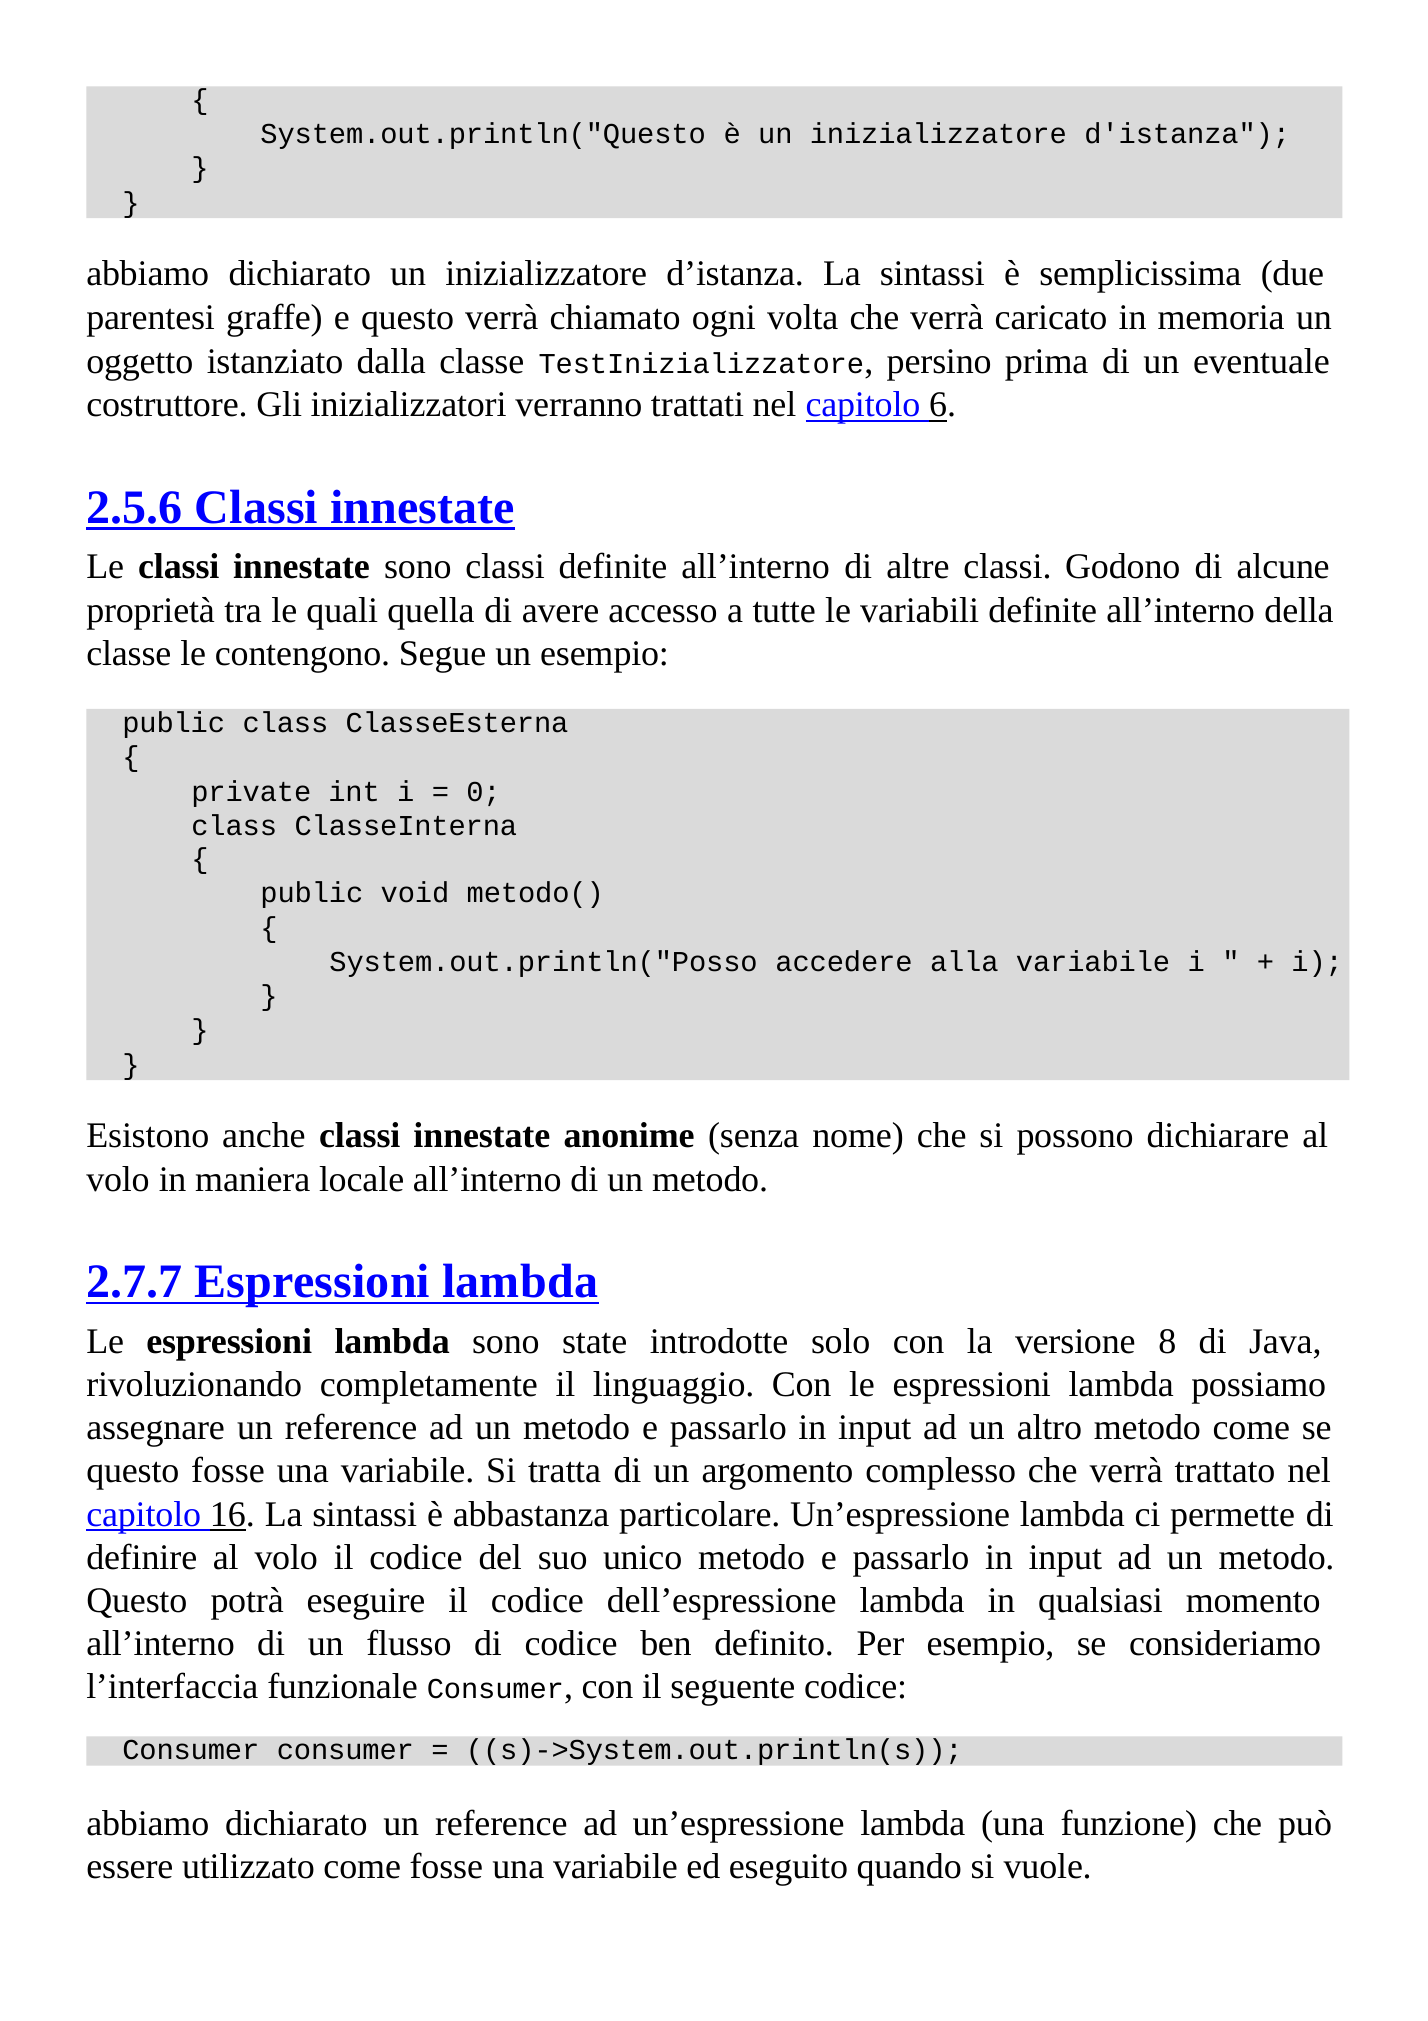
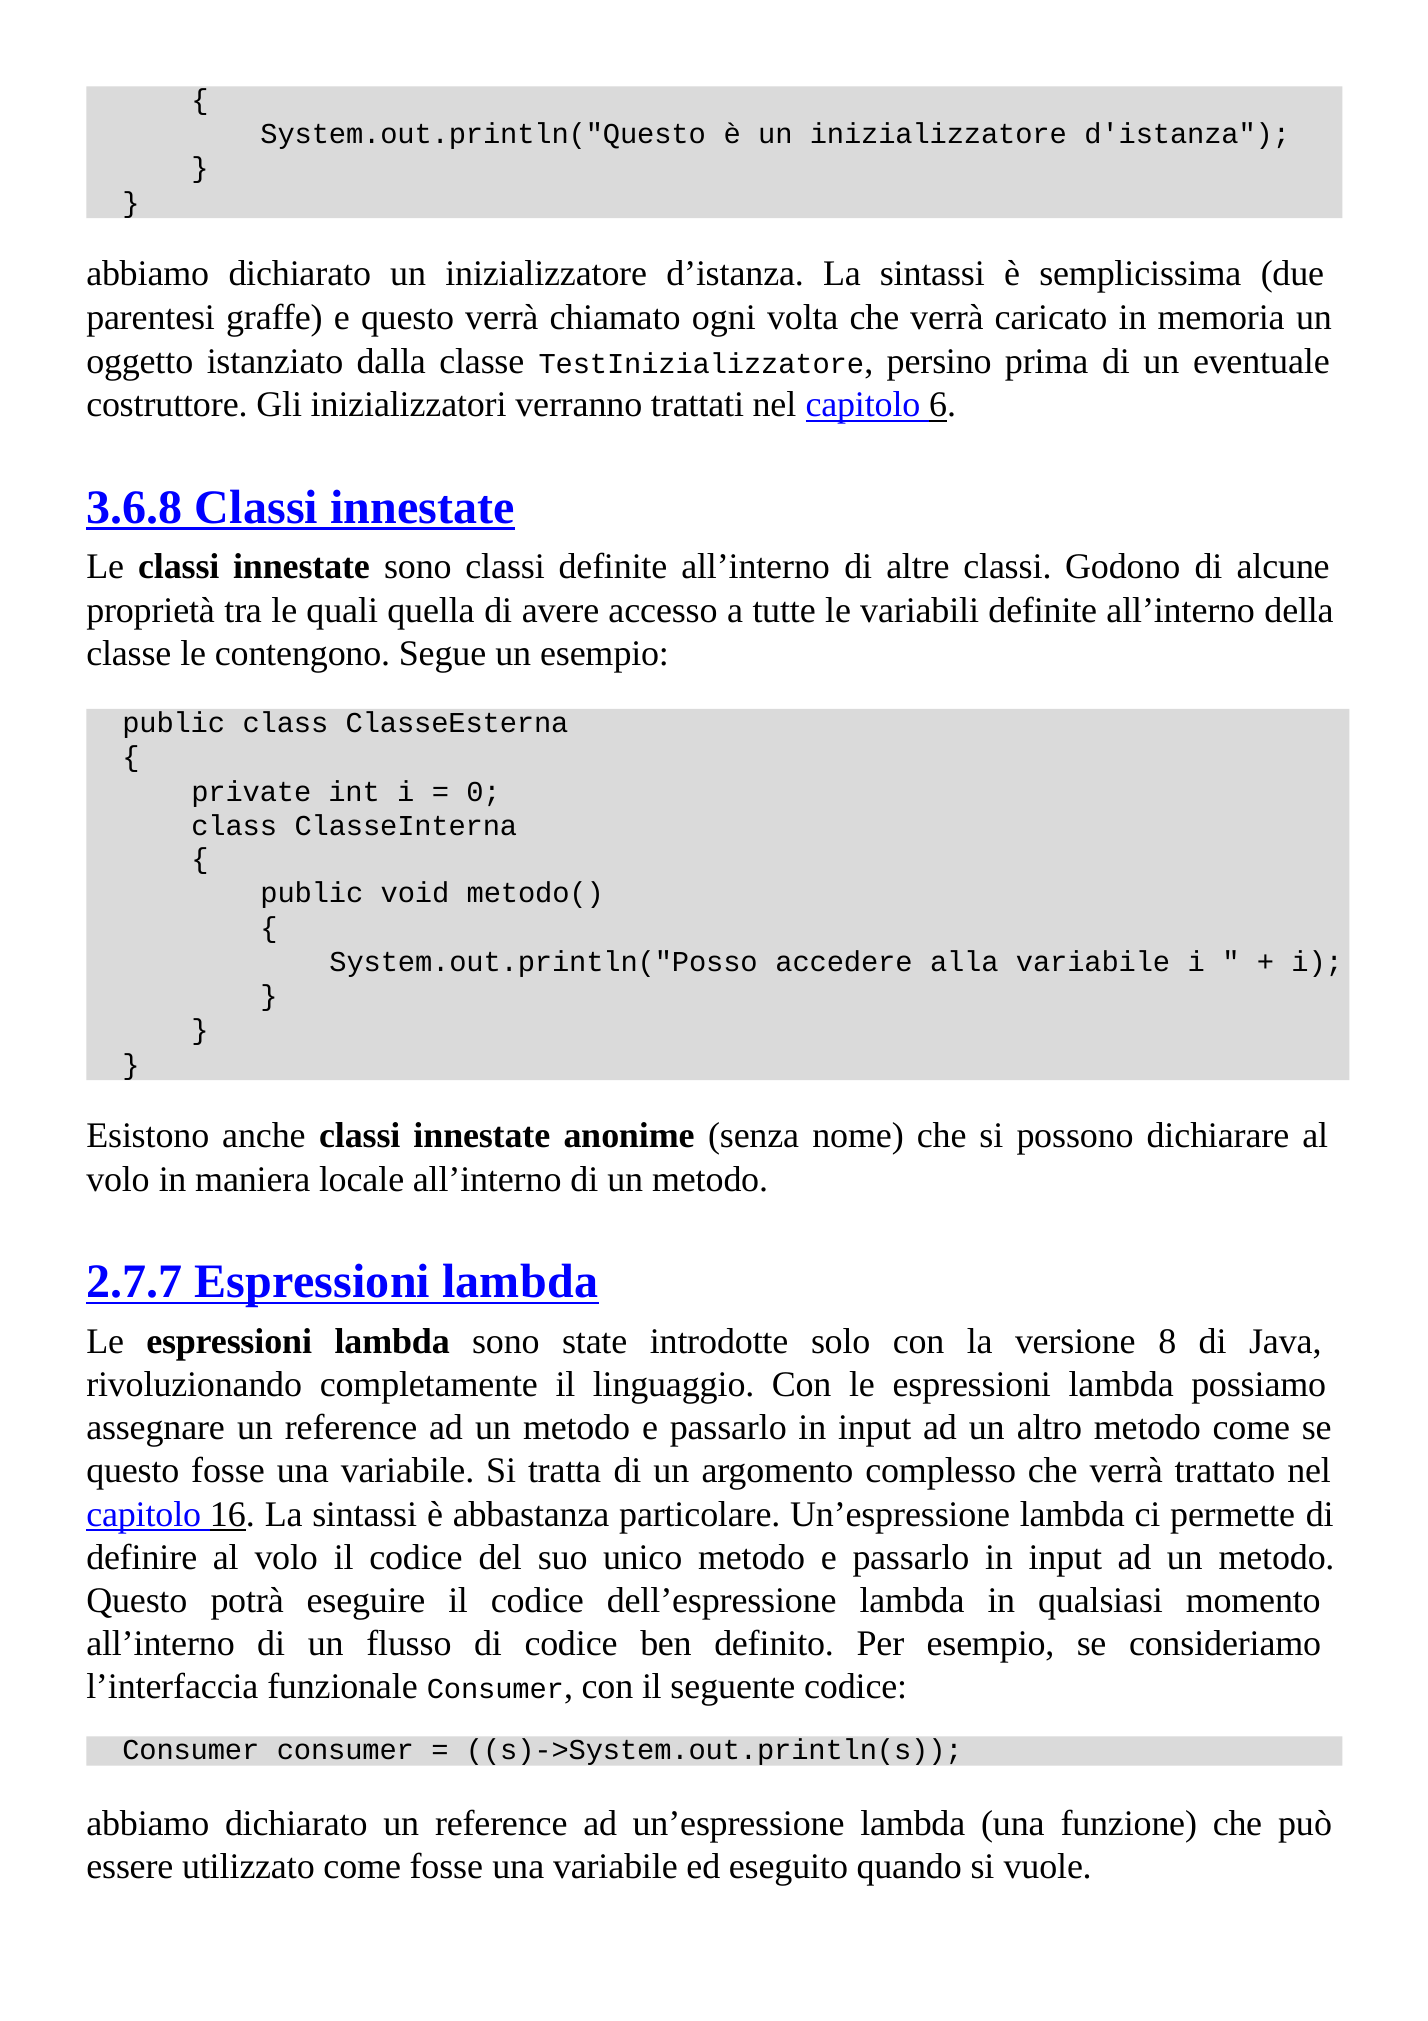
2.5.6: 2.5.6 -> 3.6.8 (135, 507)
